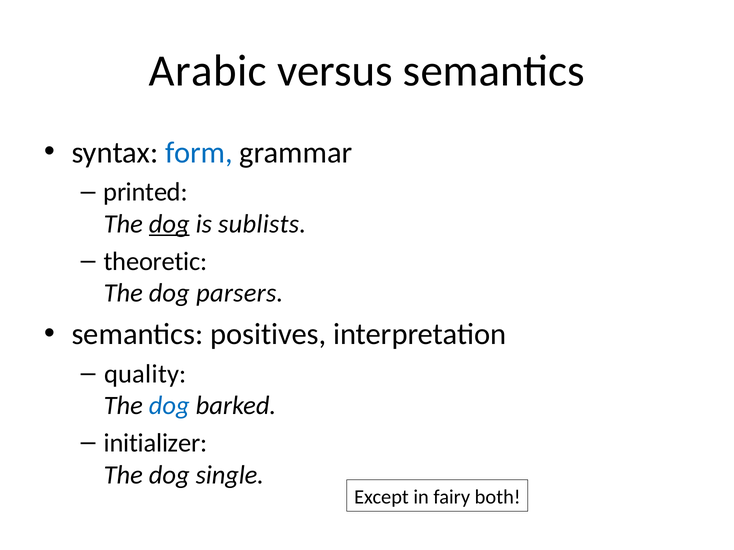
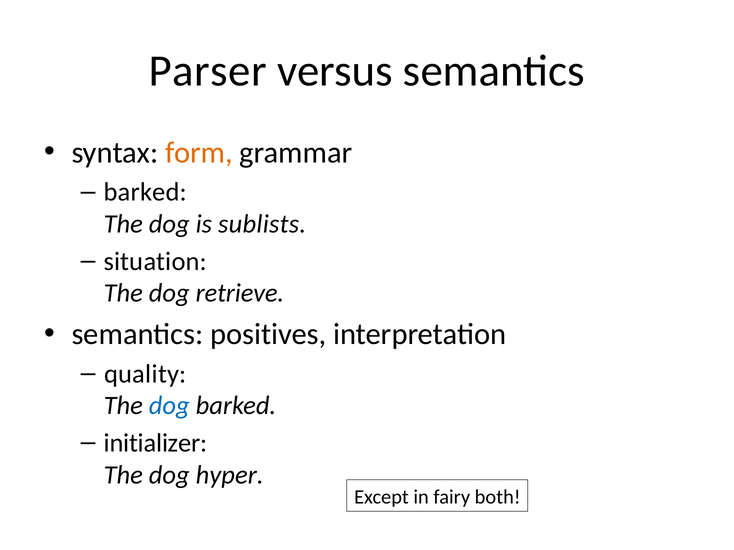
Arabic: Arabic -> Parser (208, 71)
form colour: blue -> orange (199, 153)
printed: printed -> barked (145, 192)
dog underline: present -> none (169, 224)
theoretic: theoretic -> situation (155, 262)
parsers: parsers -> retrieve (240, 293)
single: single -> hyper (230, 475)
